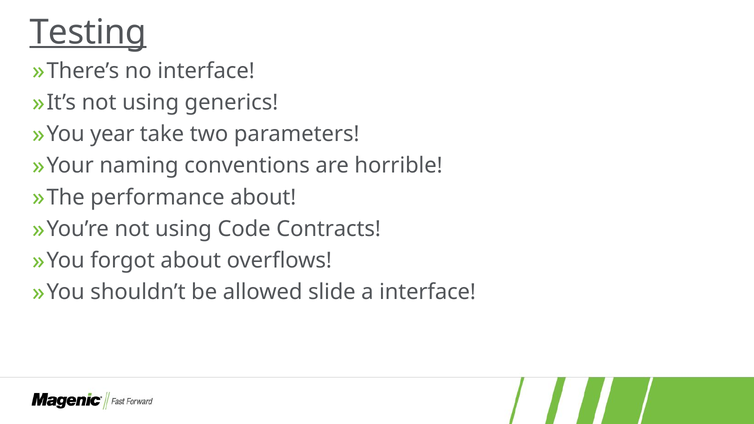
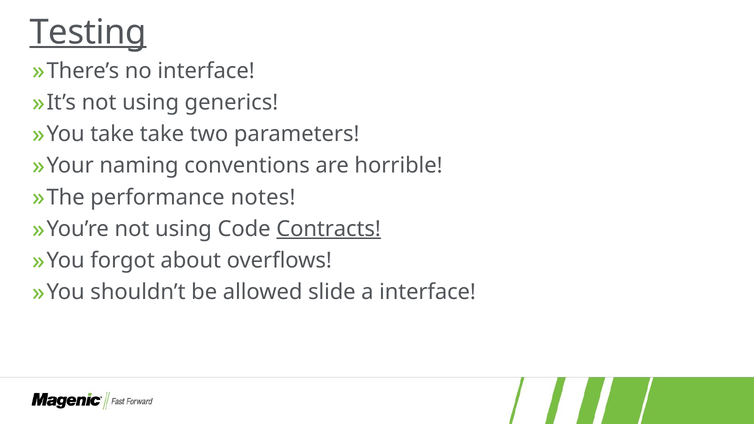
year: year -> take (112, 134)
performance about: about -> notes (263, 197)
Contracts underline: none -> present (329, 229)
